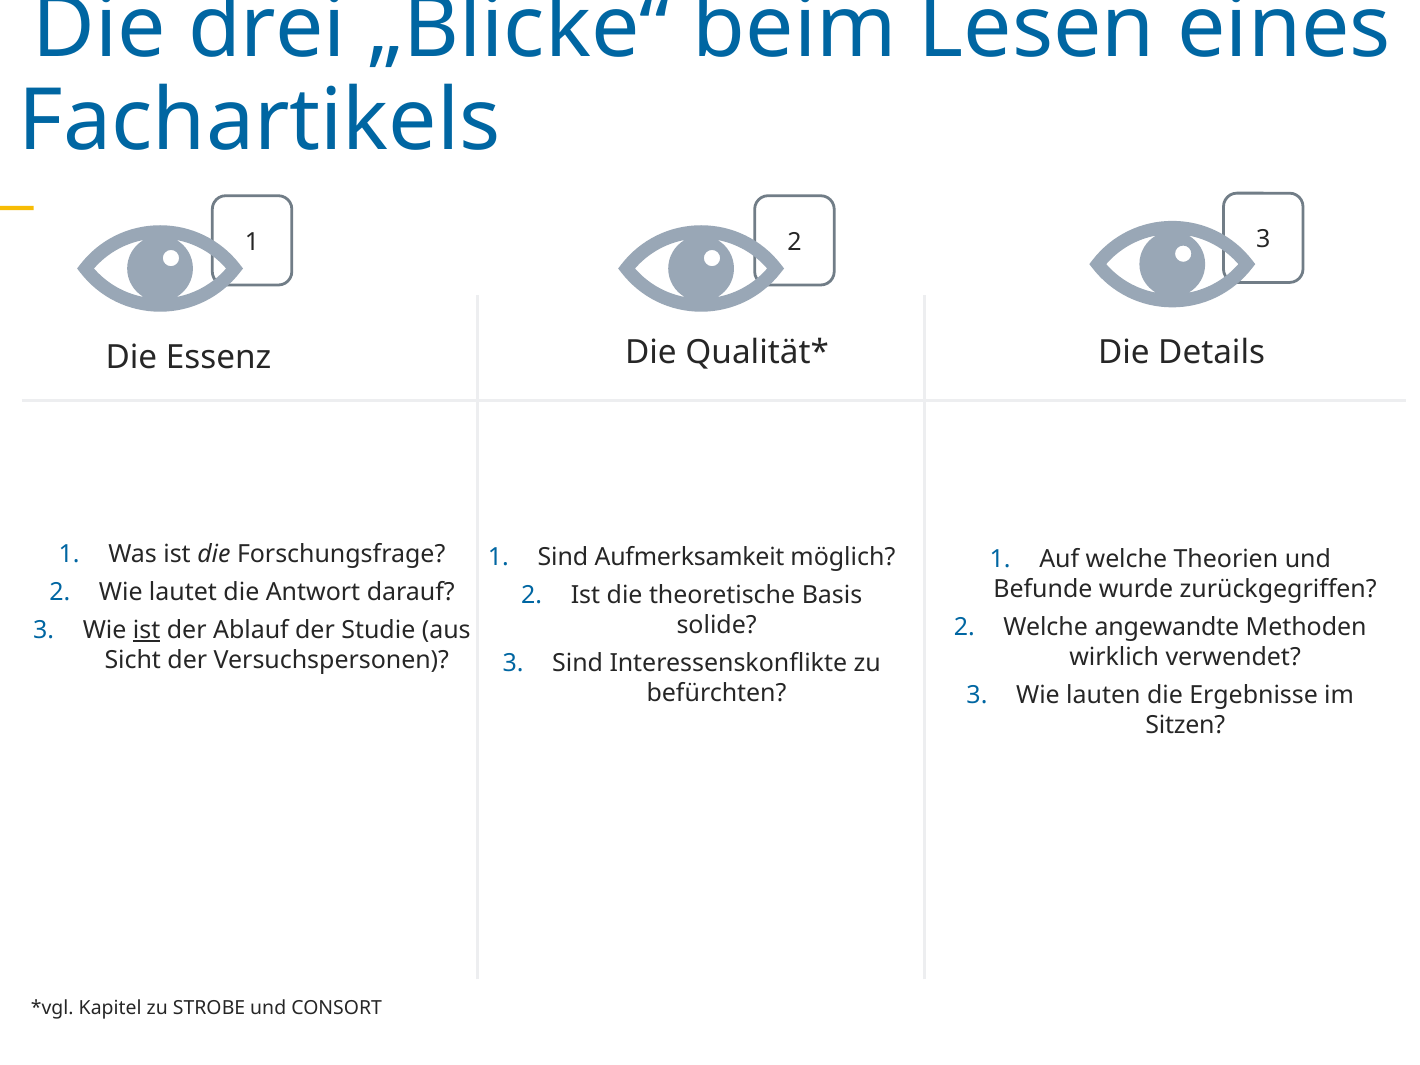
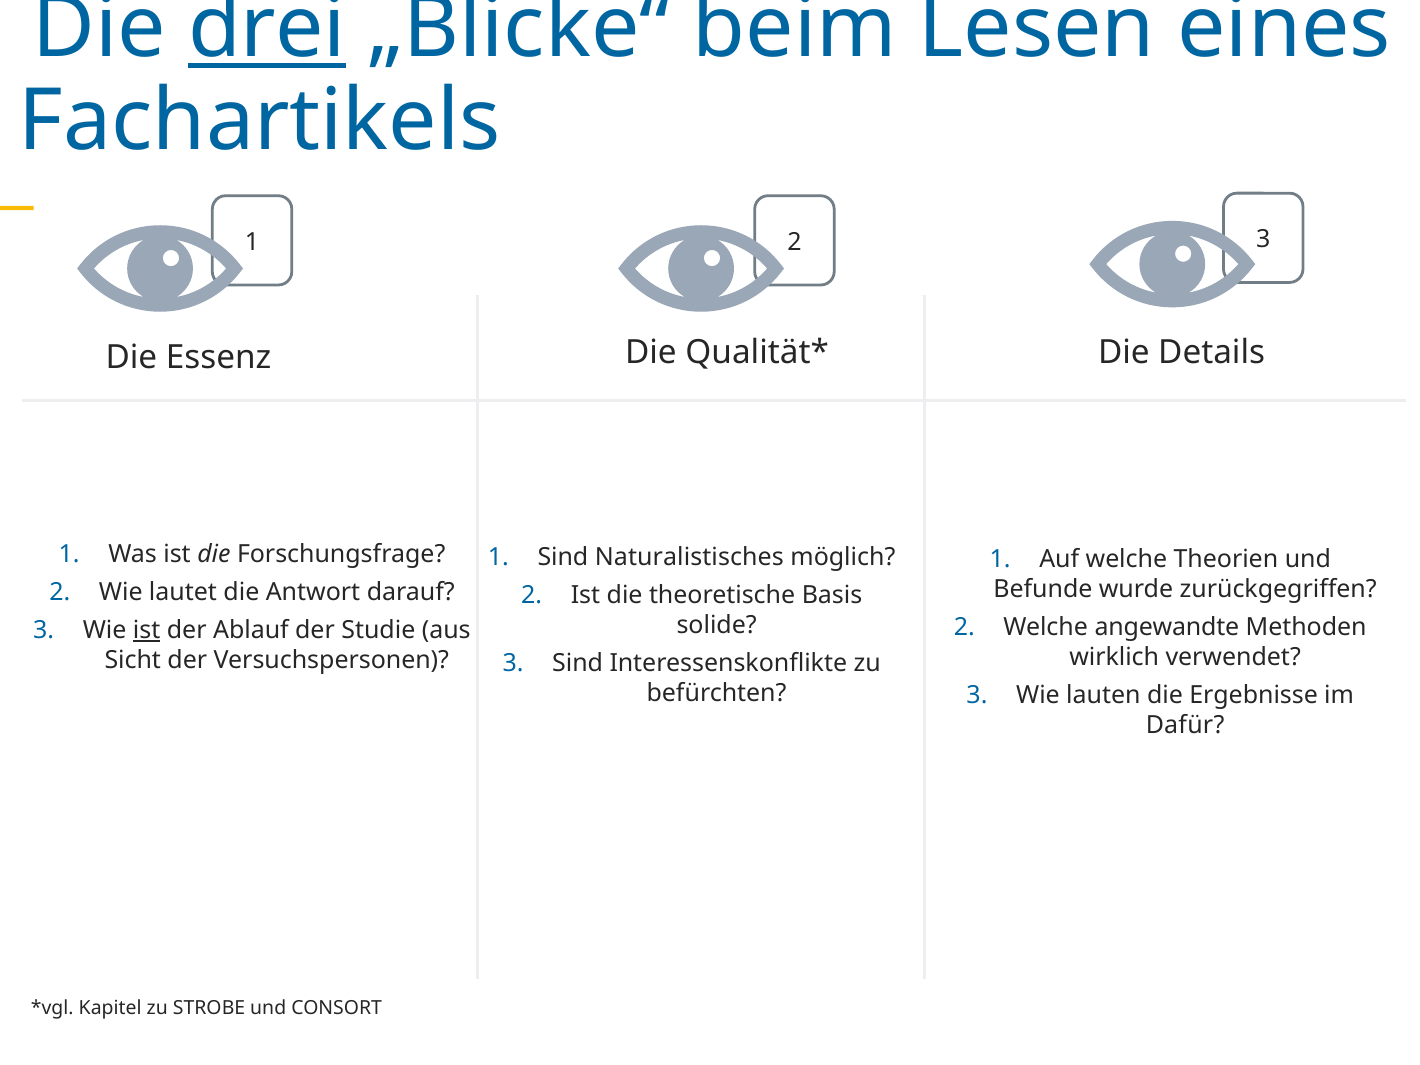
drei underline: none -> present (267, 28)
Aufmerksamkeit: Aufmerksamkeit -> Naturalistisches (689, 557)
Sitzen: Sitzen -> Dafür (1185, 725)
